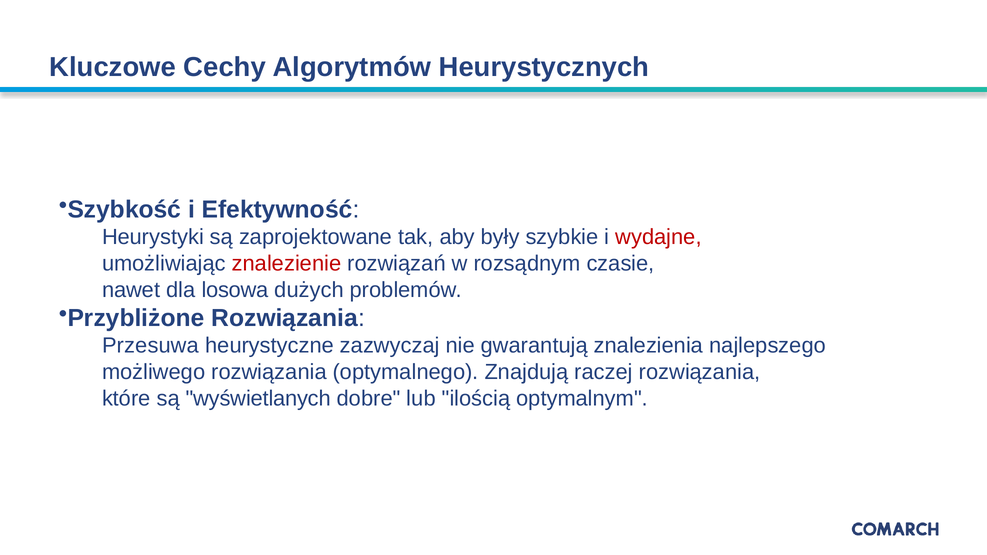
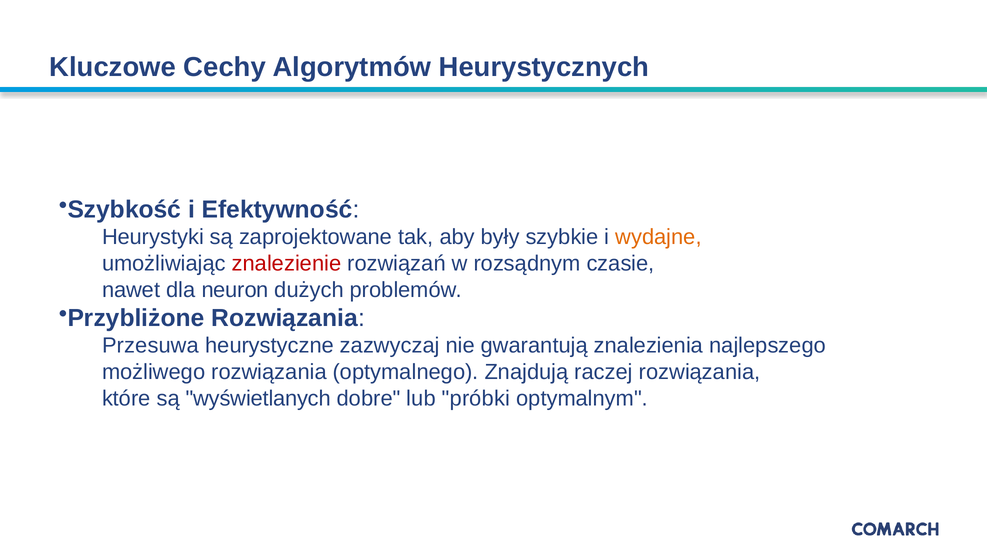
wydajne colour: red -> orange (658, 237)
losowa: losowa -> neuron (235, 290)
ilością: ilością -> próbki (476, 398)
